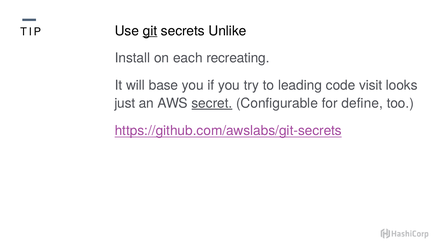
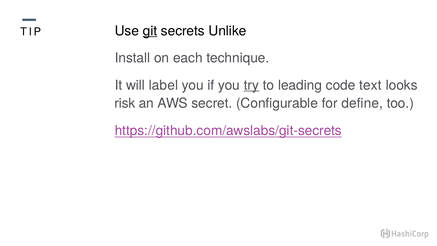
recreating: recreating -> technique (238, 58)
base: base -> label (163, 85)
try underline: none -> present (251, 85)
visit: visit -> text (371, 85)
just: just -> risk (125, 103)
secret underline: present -> none (212, 103)
